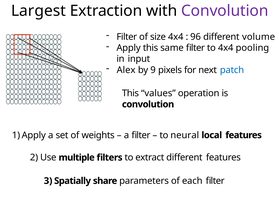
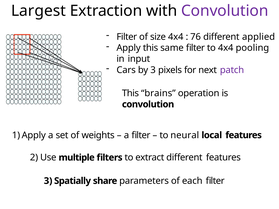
96: 96 -> 76 (196, 37)
volume: volume -> applied (259, 37)
Alex: Alex -> Cars (126, 70)
9: 9 -> 3 (153, 70)
patch colour: blue -> purple (232, 70)
values: values -> brains (158, 93)
